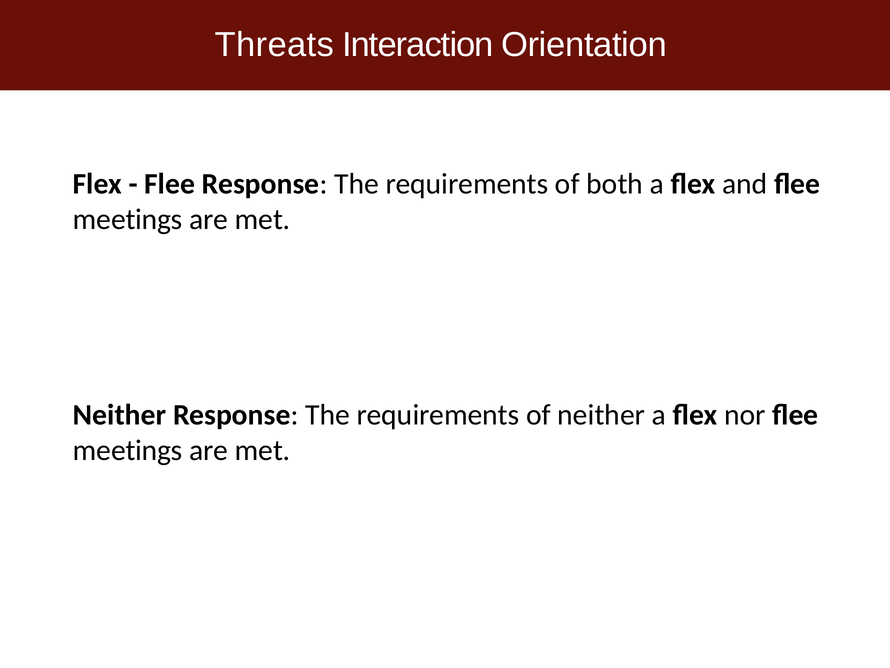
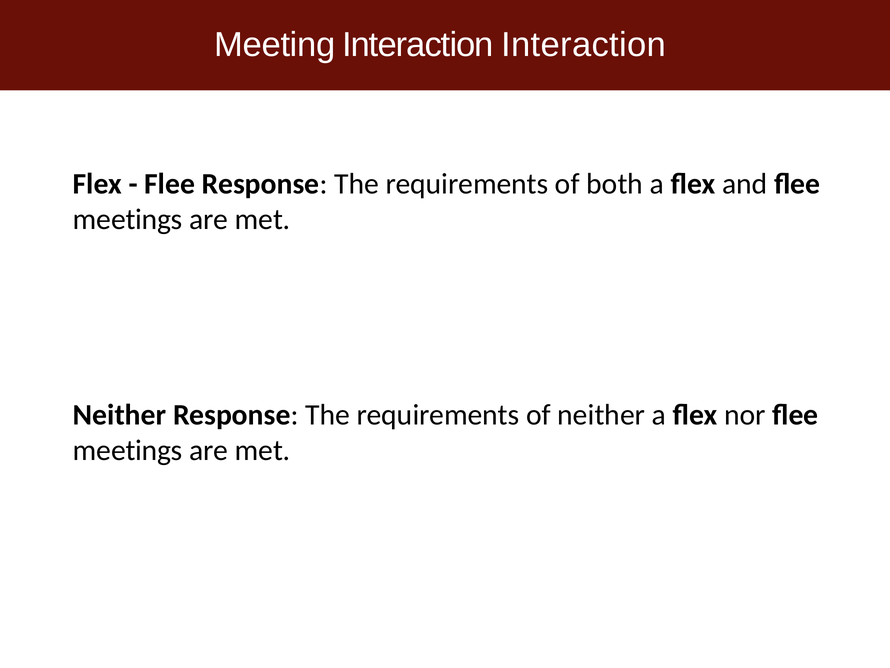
Threats: Threats -> Meeting (275, 45)
Interaction Orientation: Orientation -> Interaction (584, 45)
